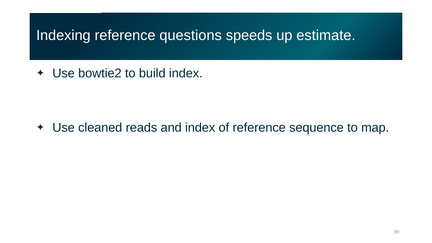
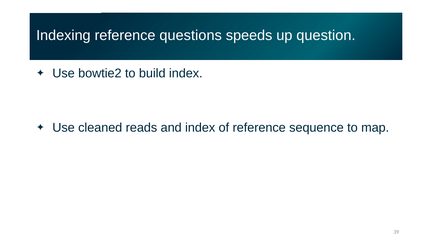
estimate: estimate -> question (326, 36)
